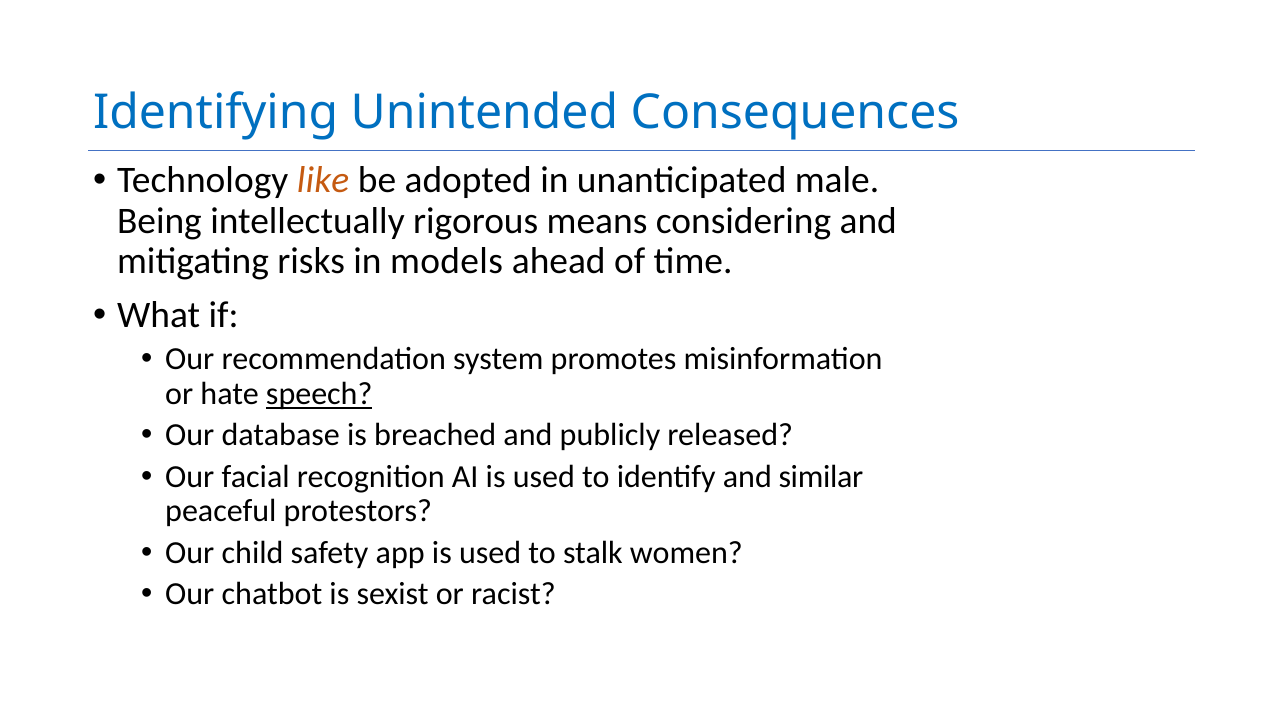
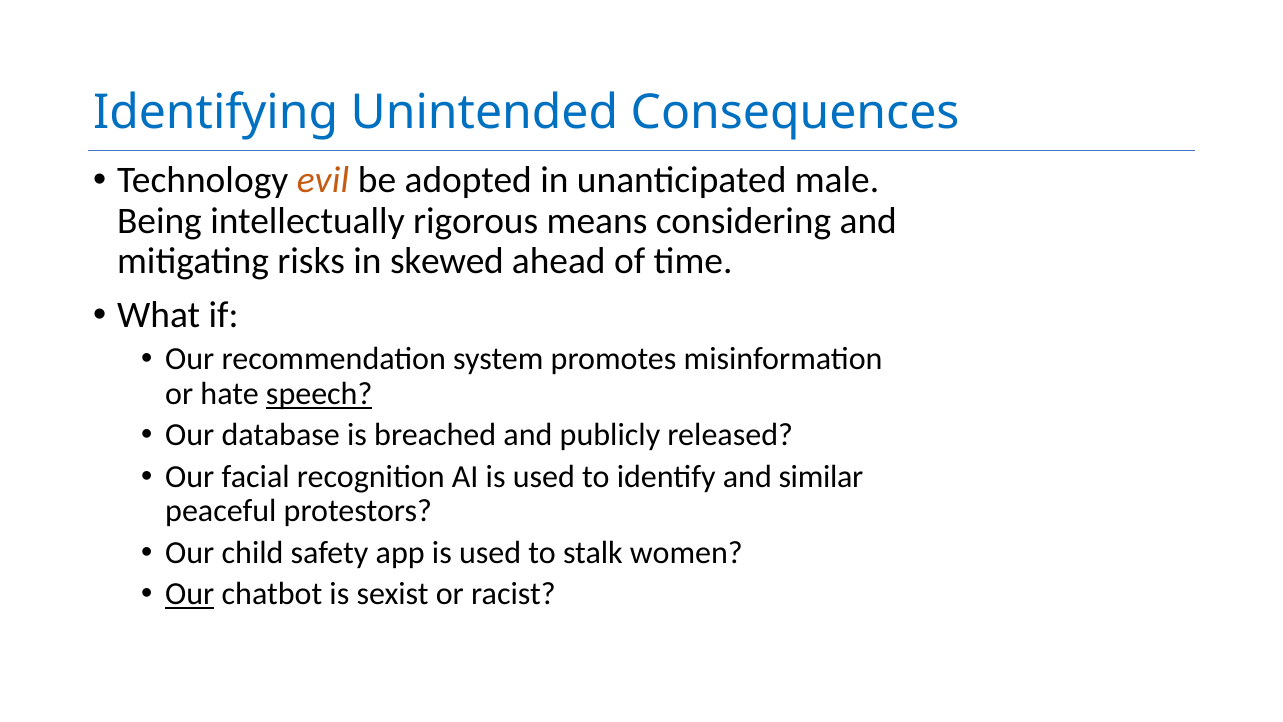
like: like -> evil (323, 180)
models: models -> skewed (447, 261)
Our underline: none -> present (190, 594)
